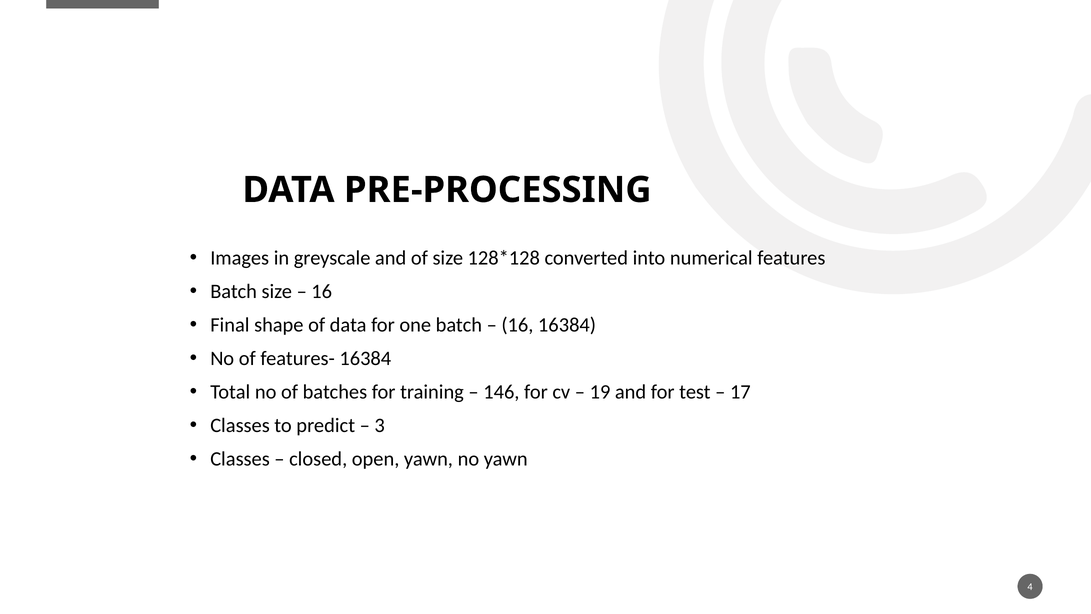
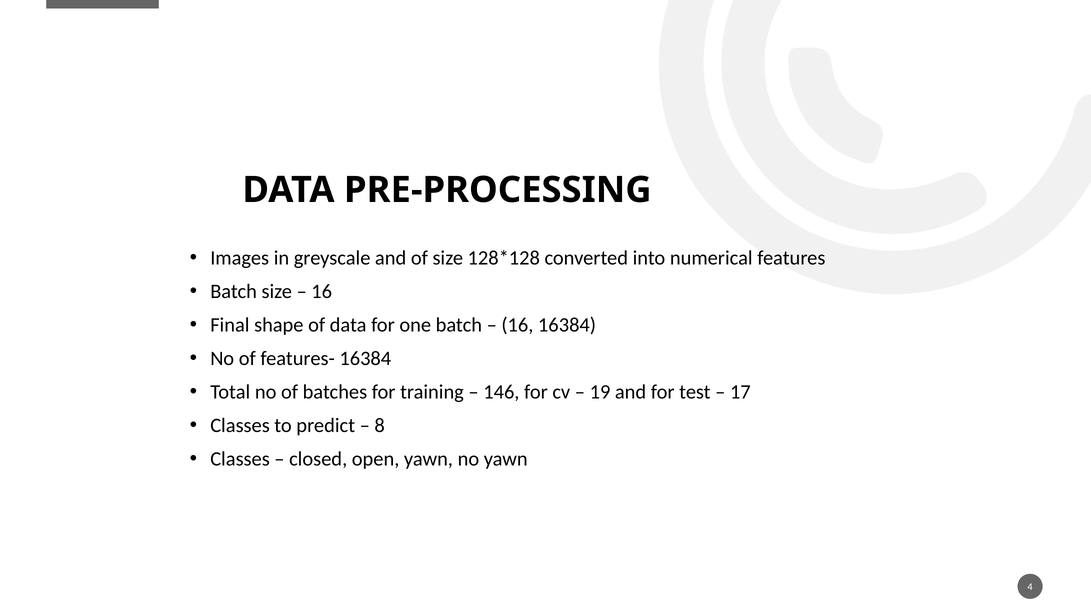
3: 3 -> 8 (380, 425)
